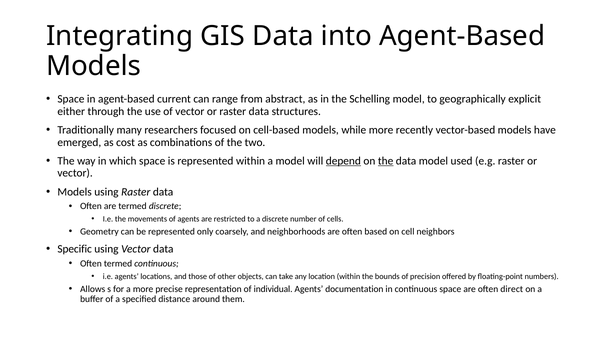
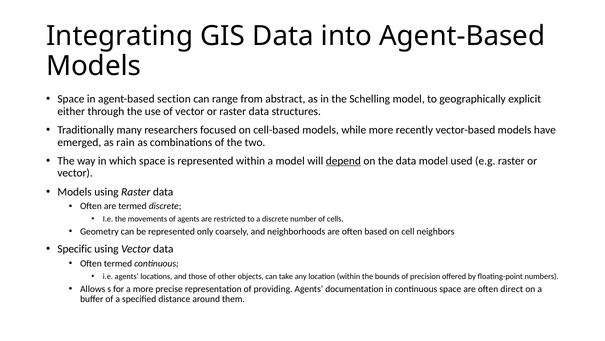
current: current -> section (174, 99)
cost: cost -> rain (126, 142)
the underline: present -> none (386, 161)
individual: individual -> providing (273, 288)
